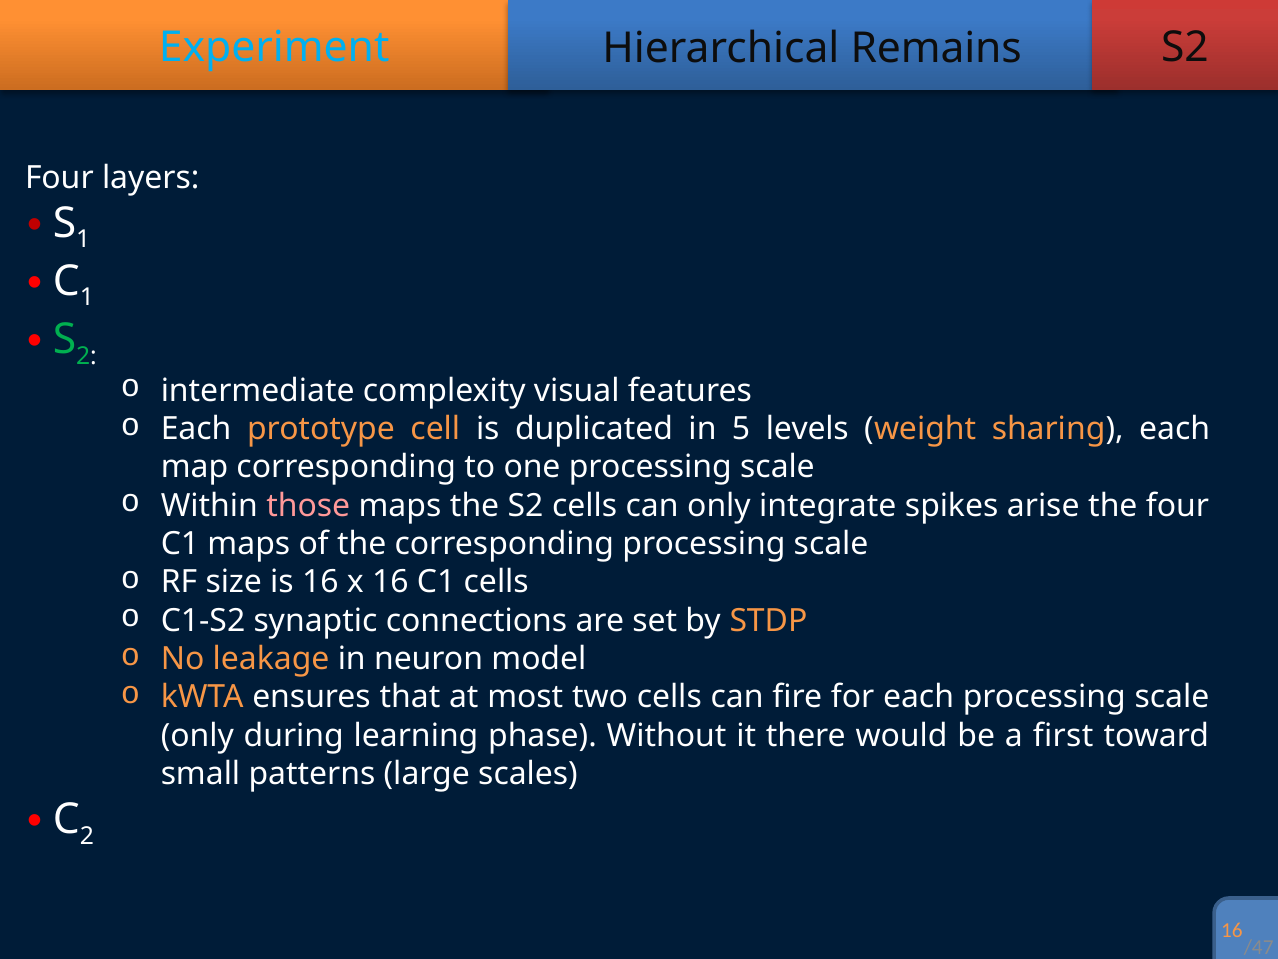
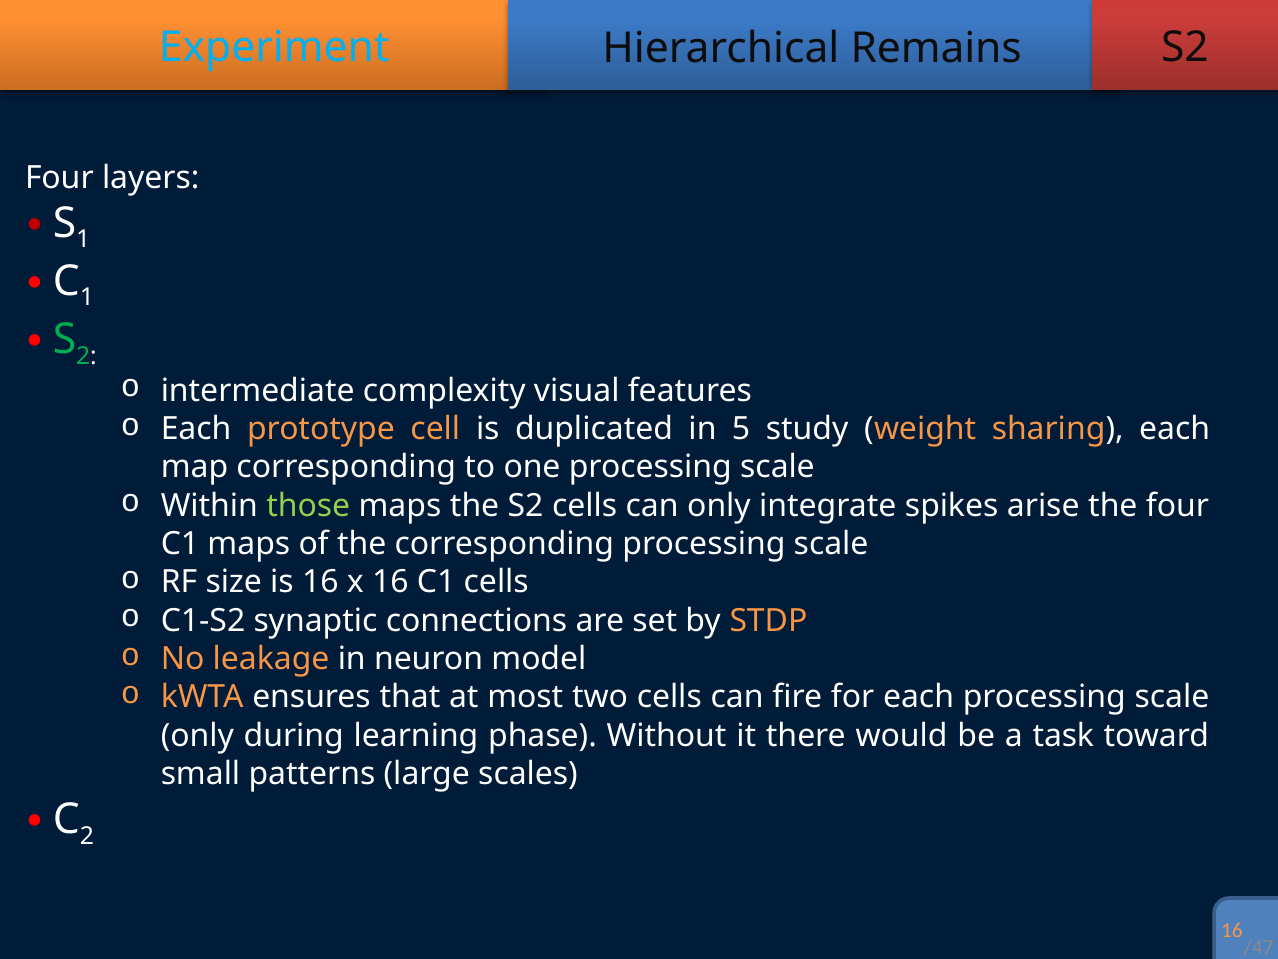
levels: levels -> study (807, 429)
those colour: pink -> light green (308, 505)
first: first -> task (1063, 735)
